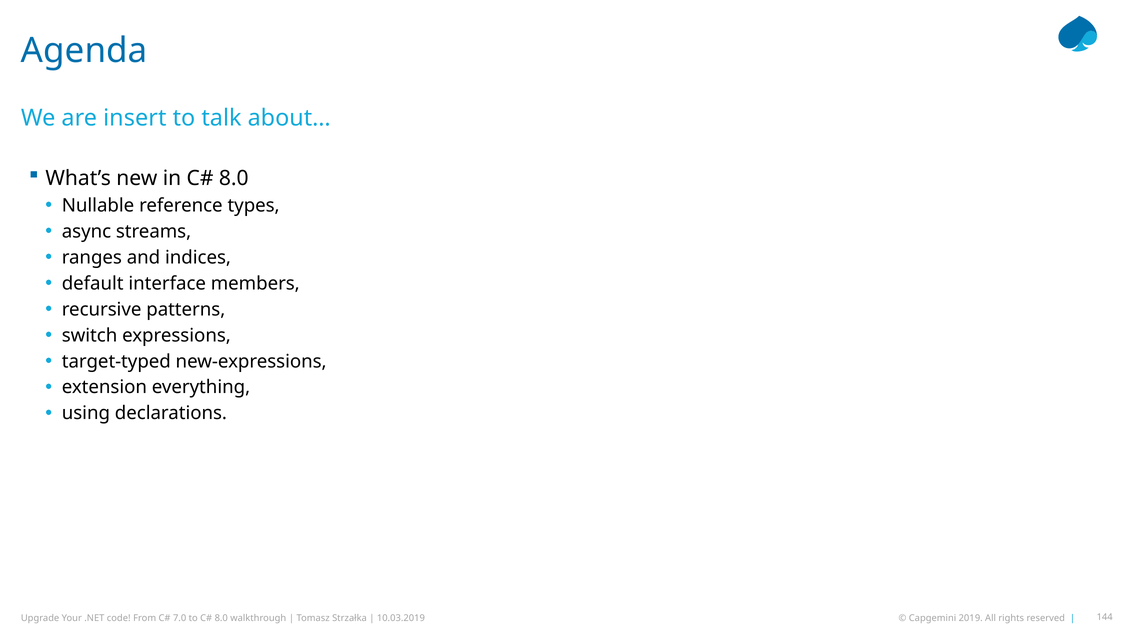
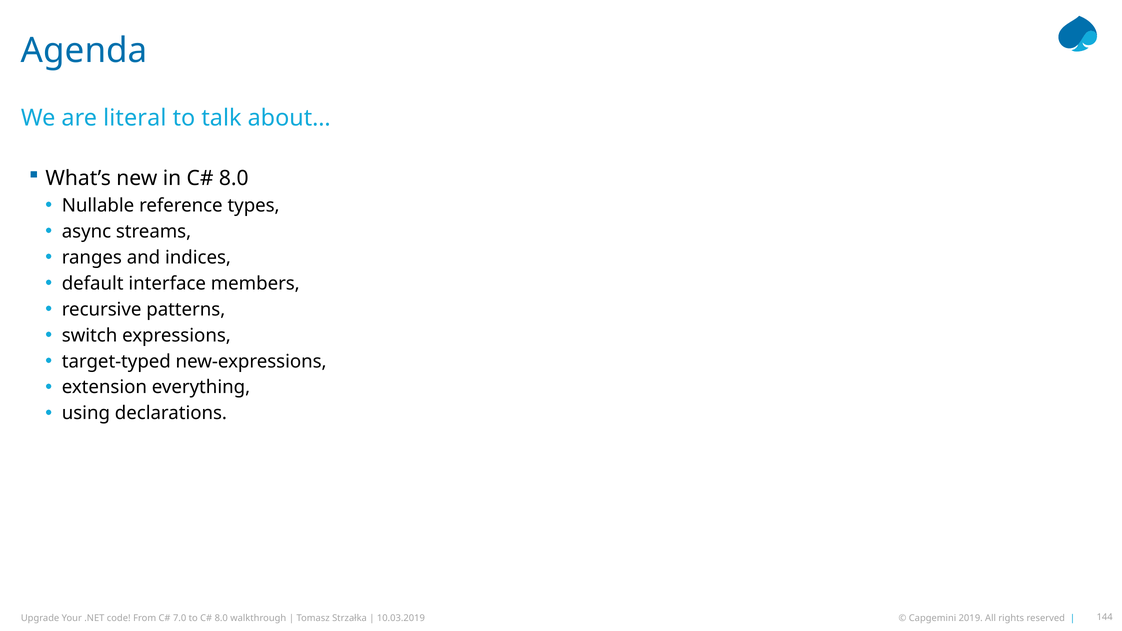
insert: insert -> literal (135, 118)
